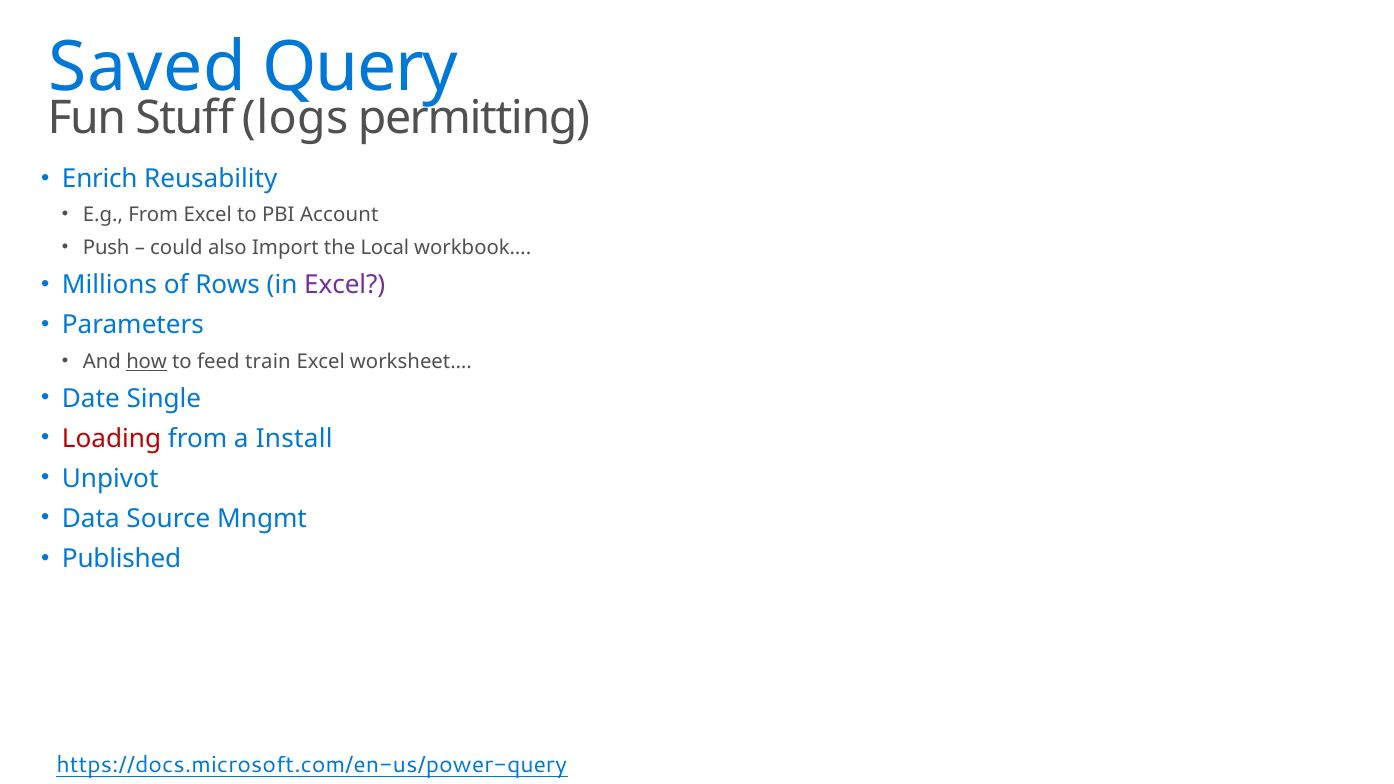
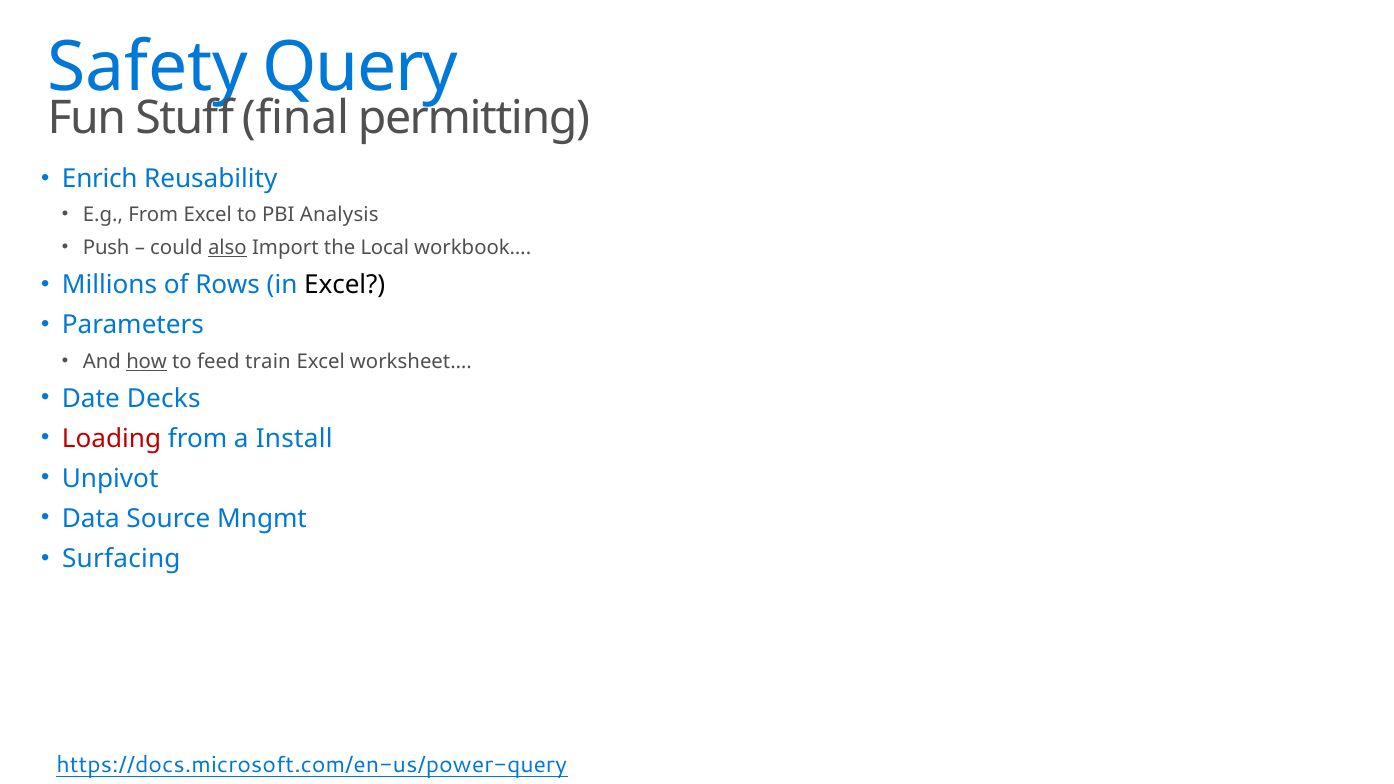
Saved: Saved -> Safety (148, 67)
logs: logs -> final (295, 118)
Account: Account -> Analysis (339, 215)
also underline: none -> present (227, 248)
Excel colour: purple -> black (345, 285)
Single: Single -> Decks (164, 398)
Published: Published -> Surfacing (121, 559)
